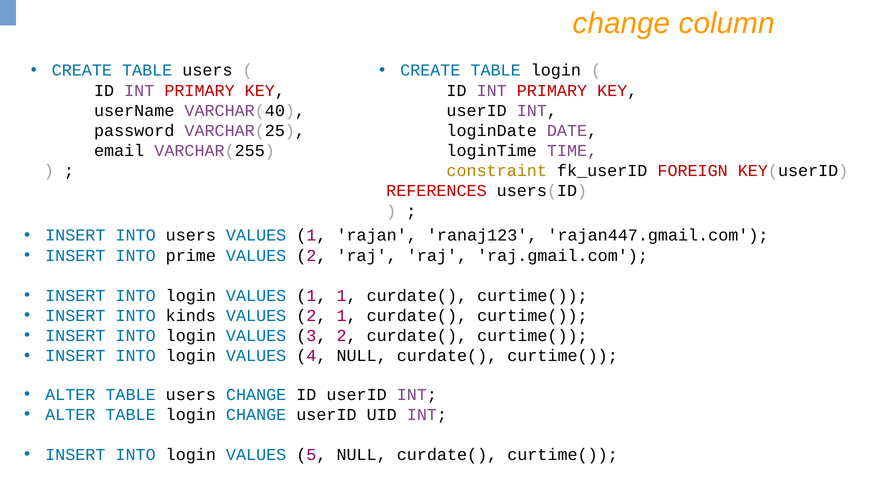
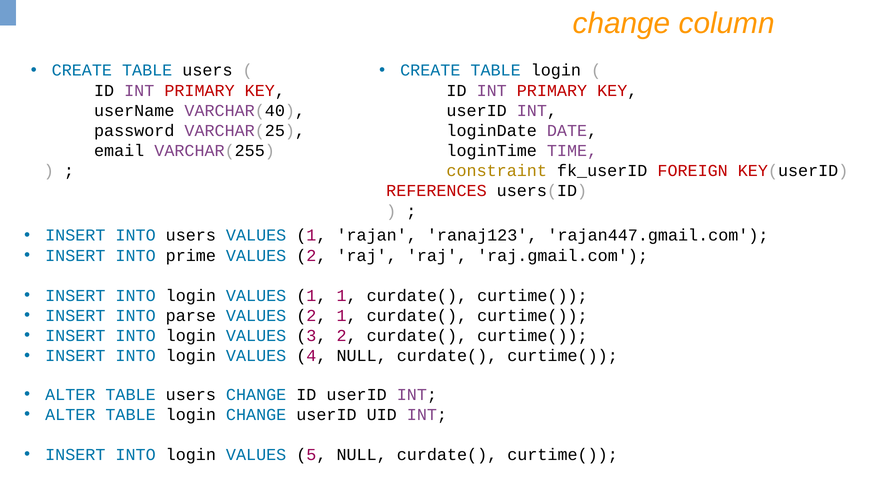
kinds: kinds -> parse (191, 316)
